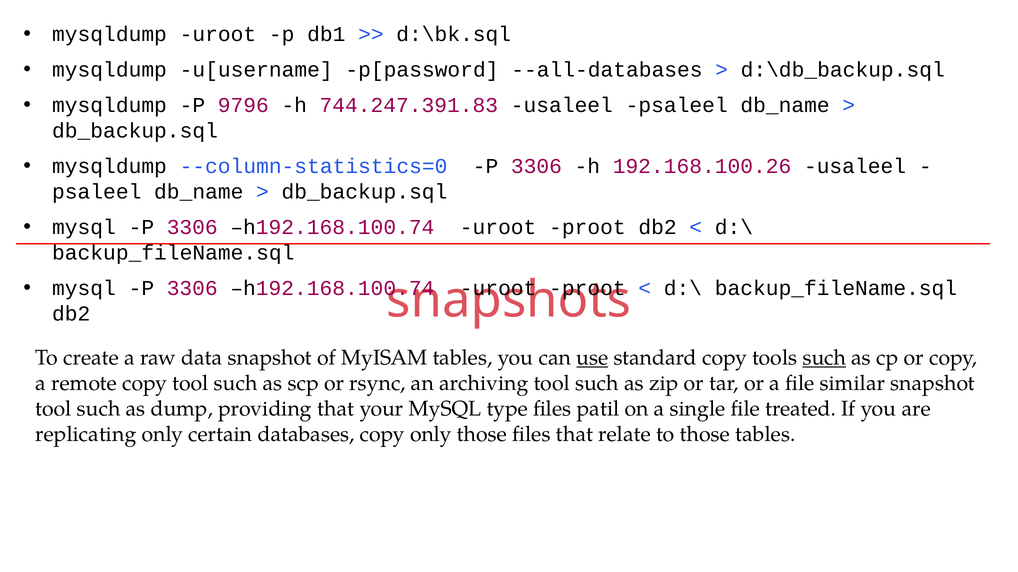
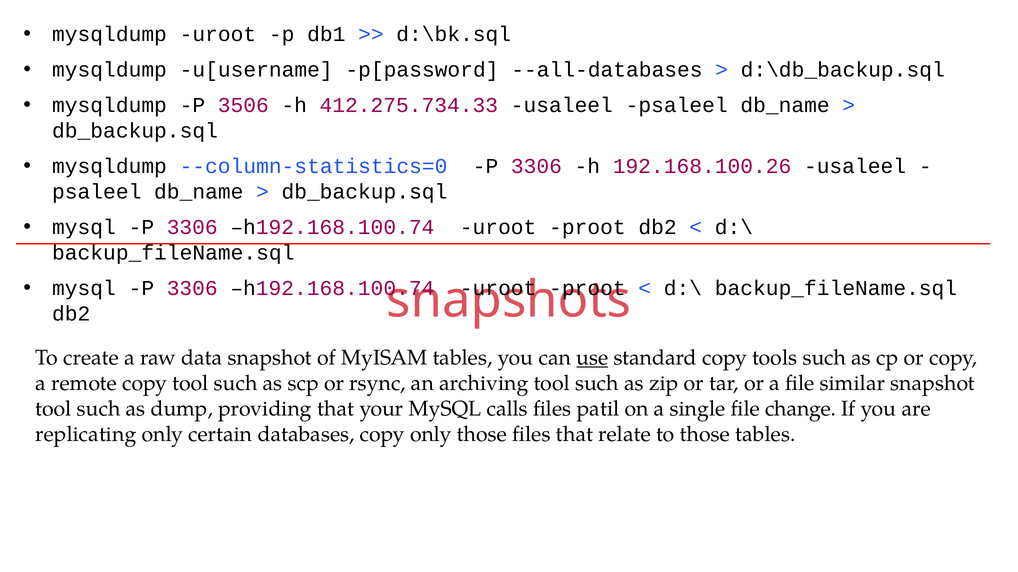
9796: 9796 -> 3506 (243, 106)
744.247.391.83: 744.247.391.83 -> 412.275.734.33 (409, 106)
such underline: present -> none (824, 358)
type: type -> calls (507, 409)
treated: treated -> change (801, 409)
